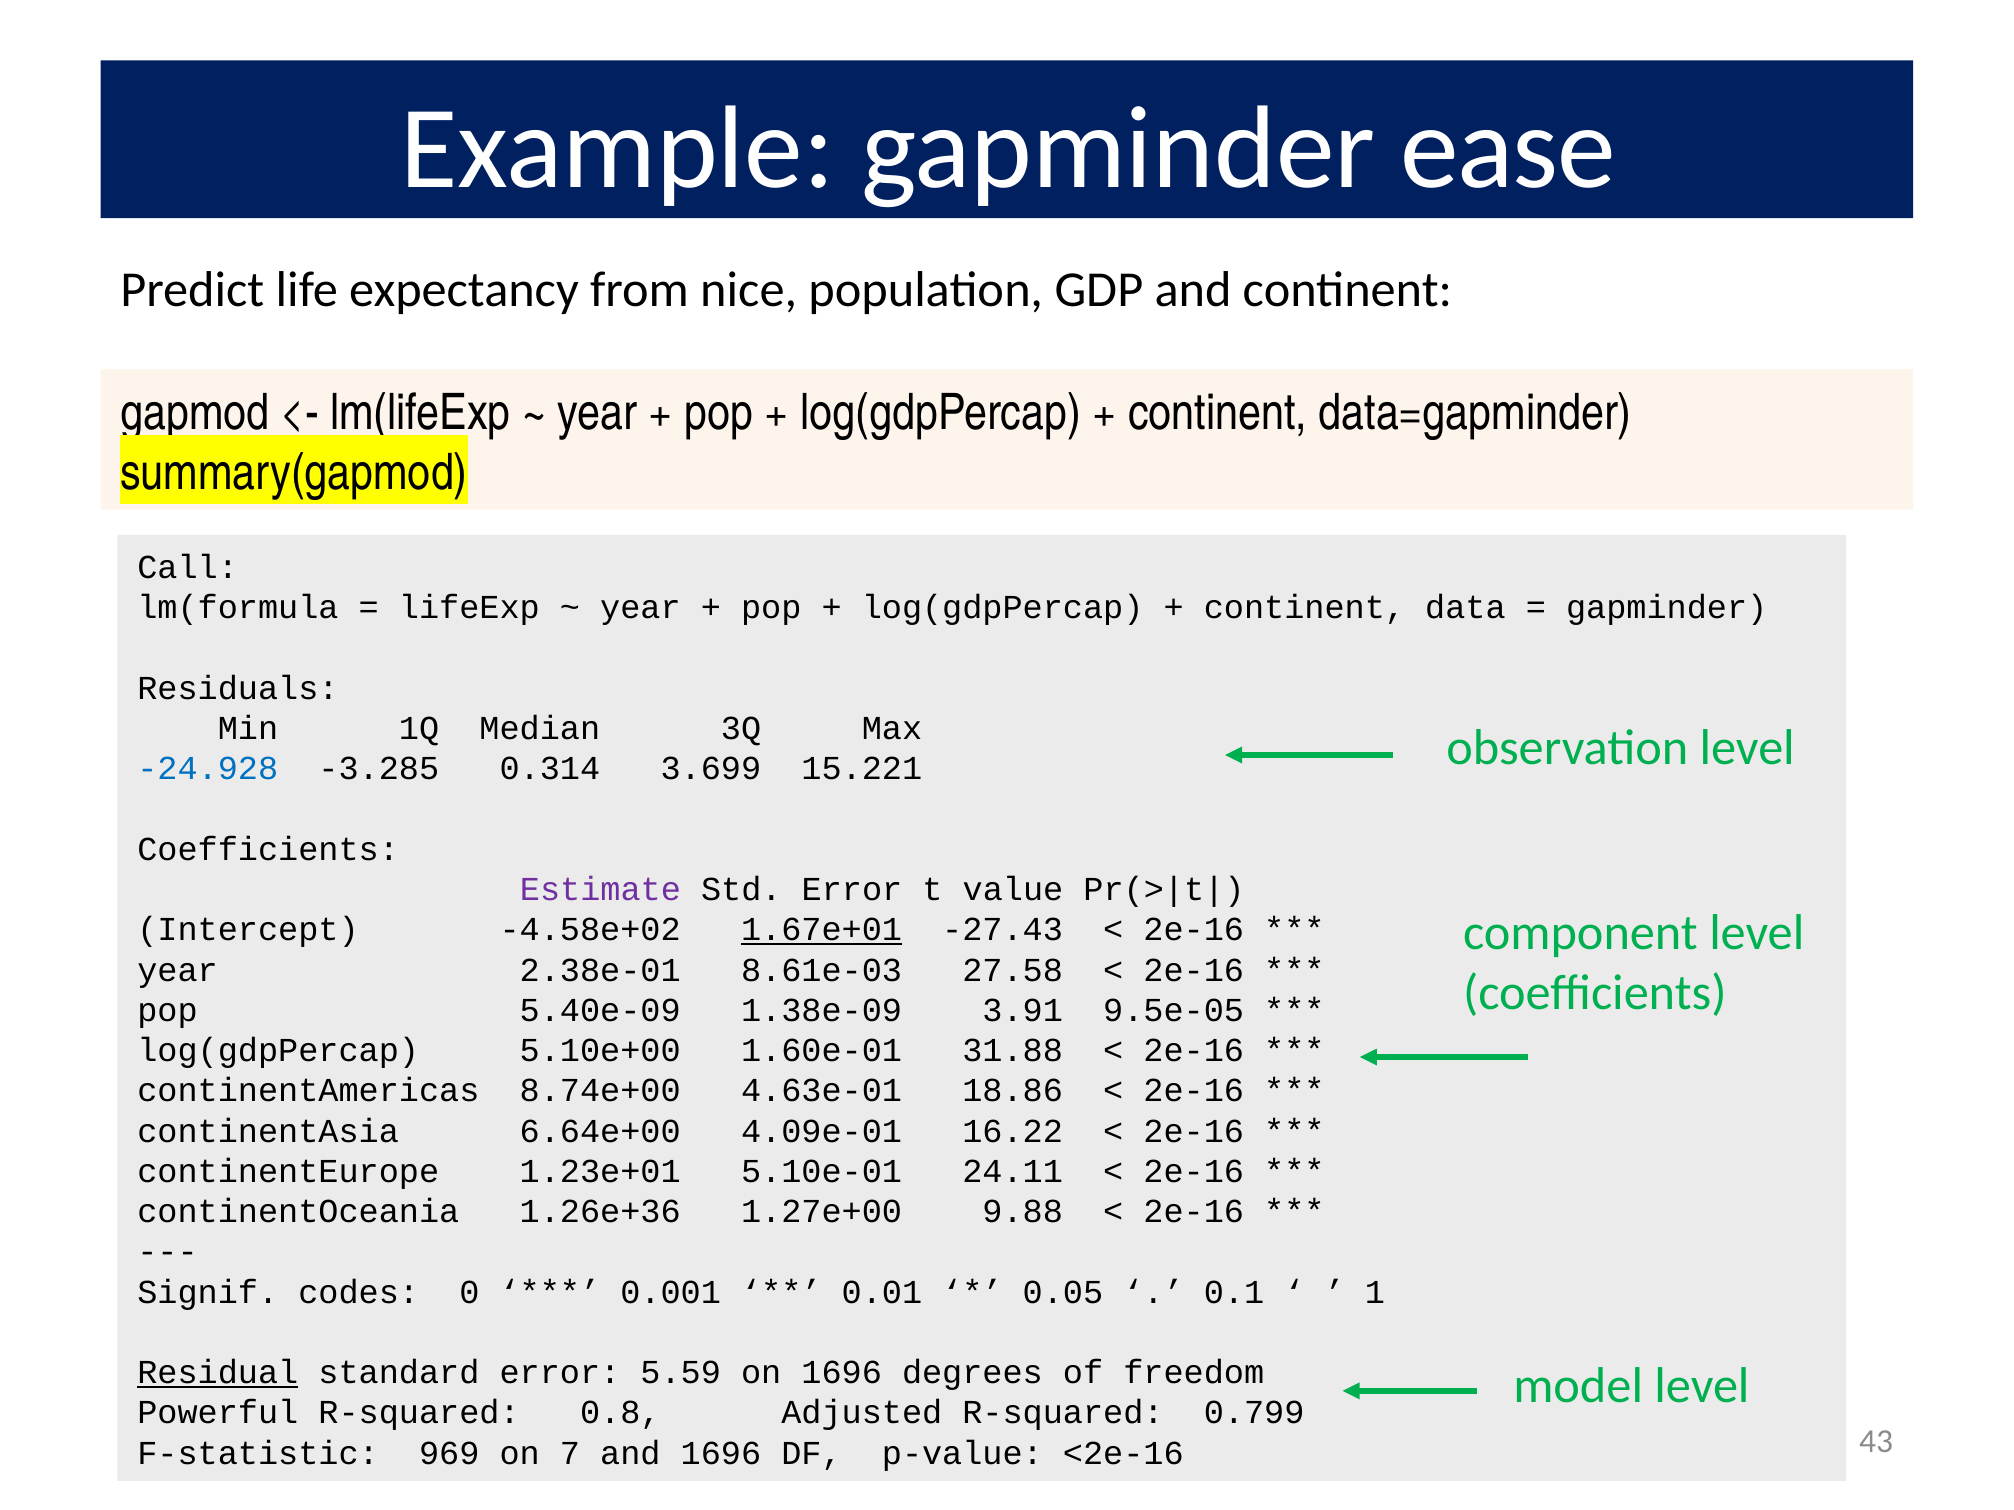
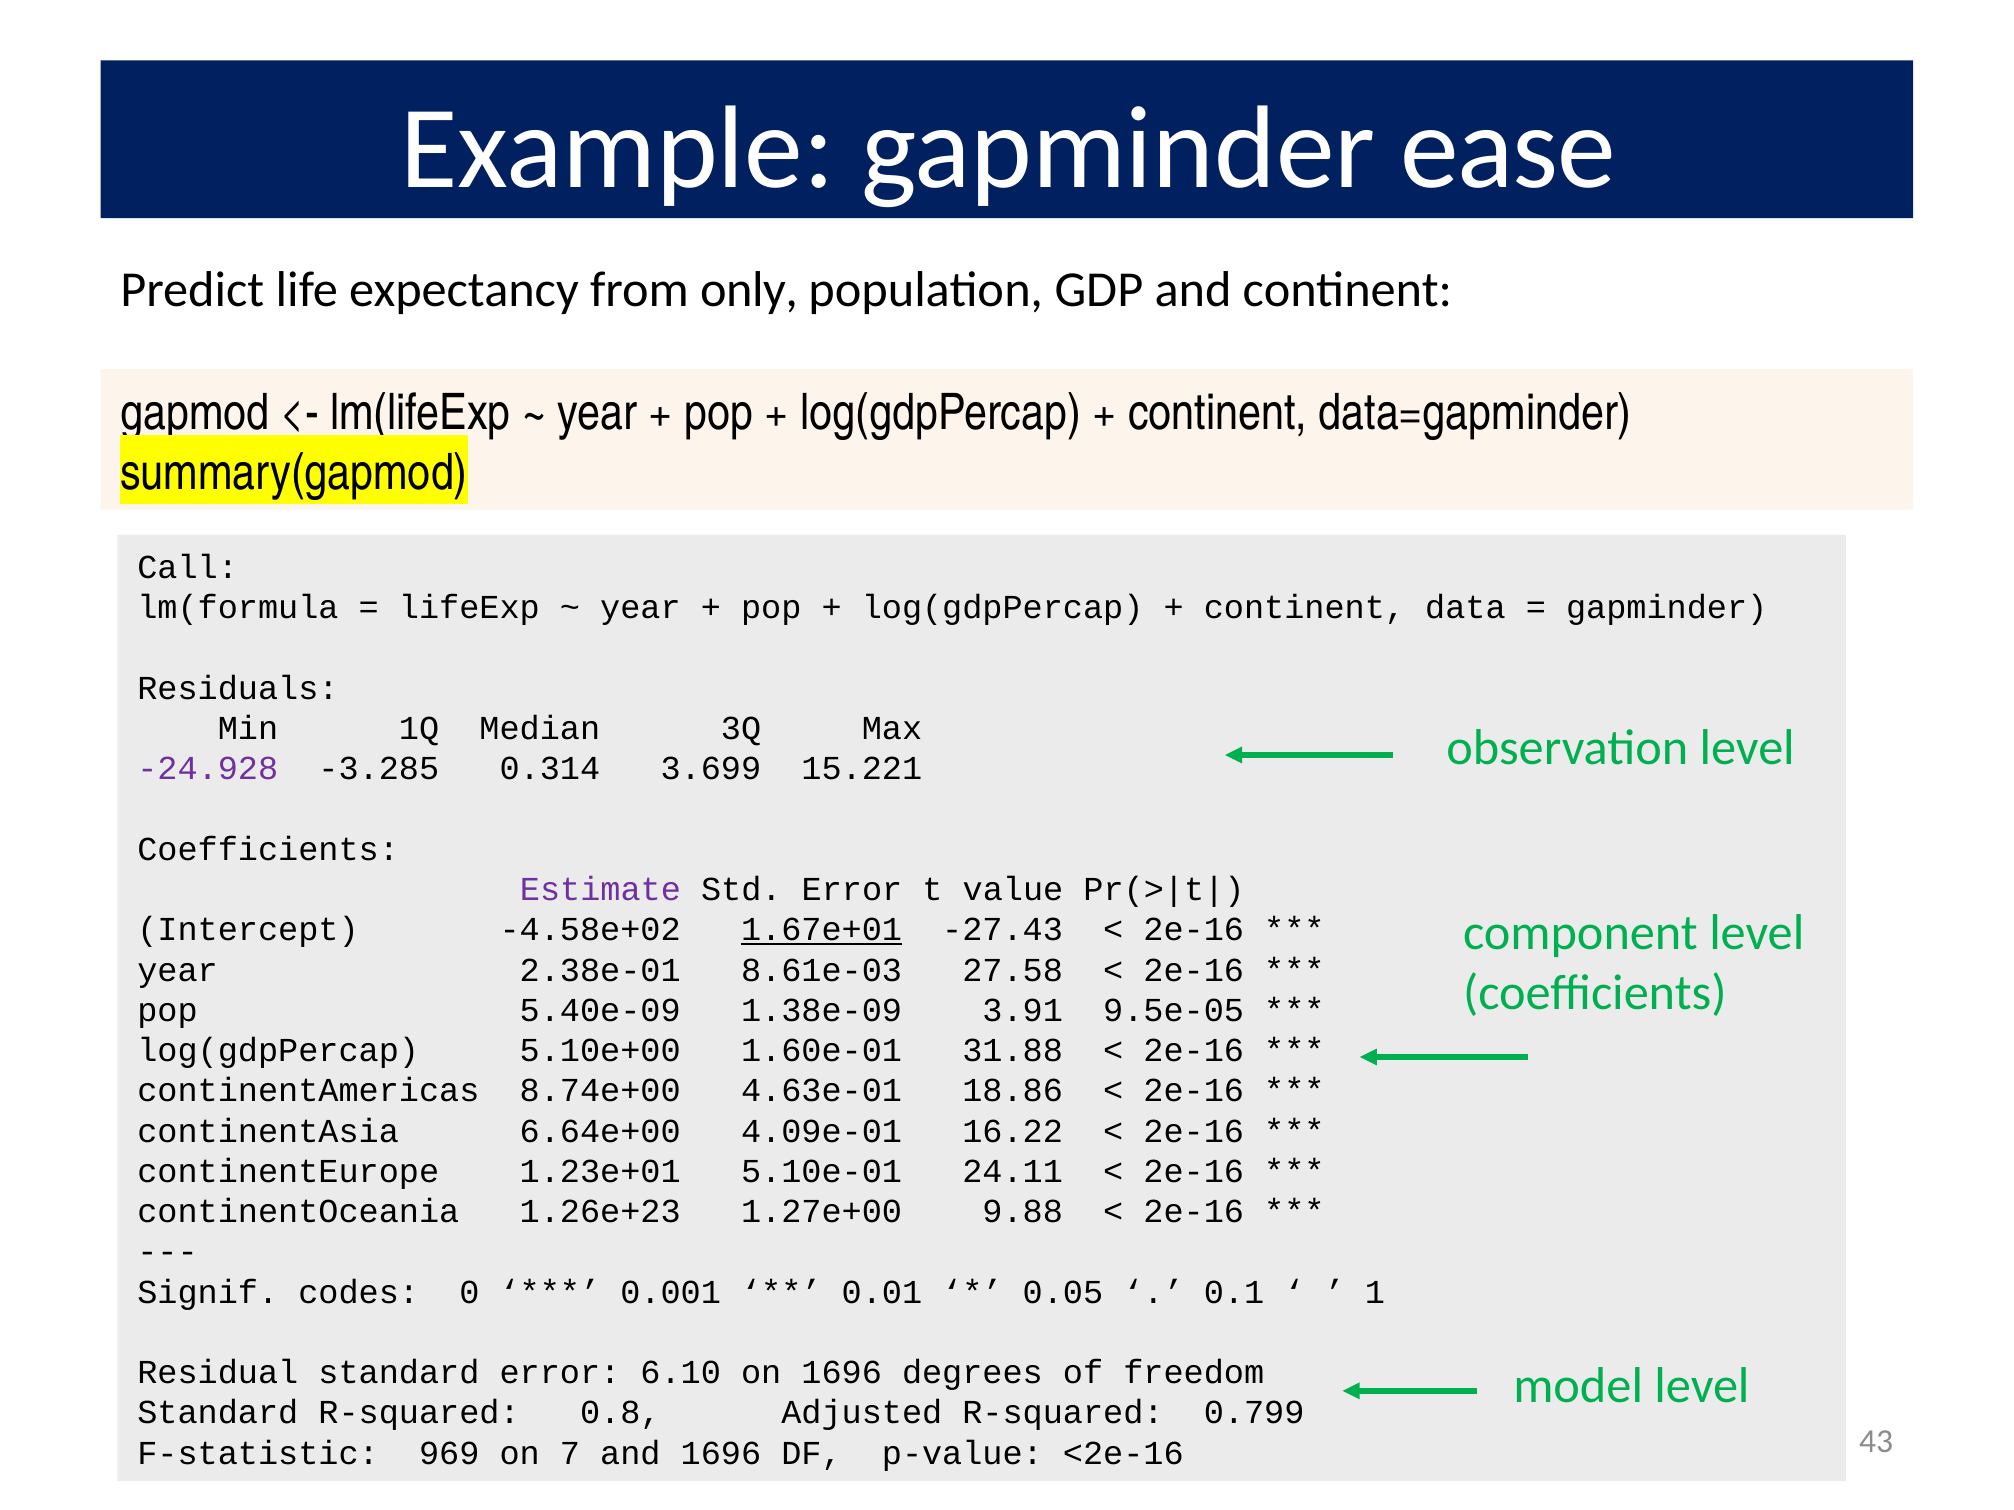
nice: nice -> only (749, 290)
-24.928 colour: blue -> purple (208, 769)
1.26e+36: 1.26e+36 -> 1.26e+23 (600, 1212)
Residual underline: present -> none (218, 1373)
5.59: 5.59 -> 6.10 (681, 1373)
Powerful: Powerful -> Standard (218, 1413)
